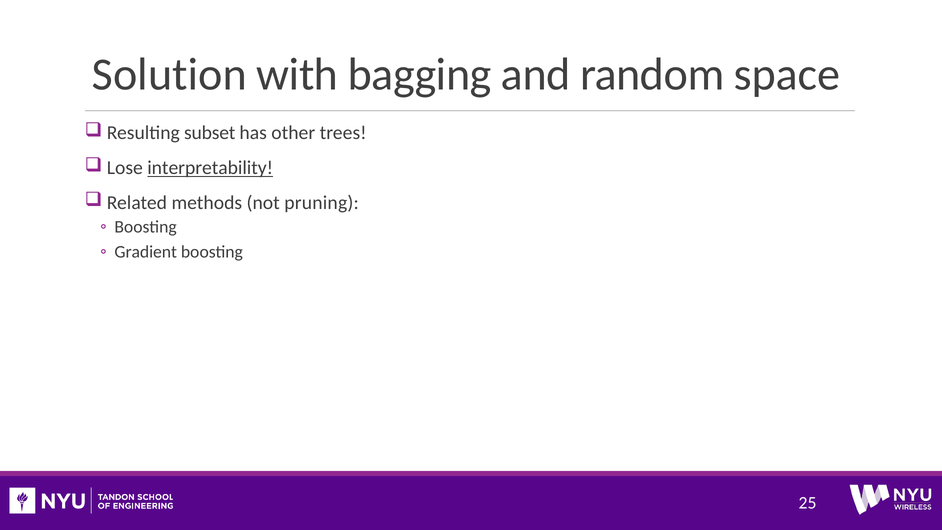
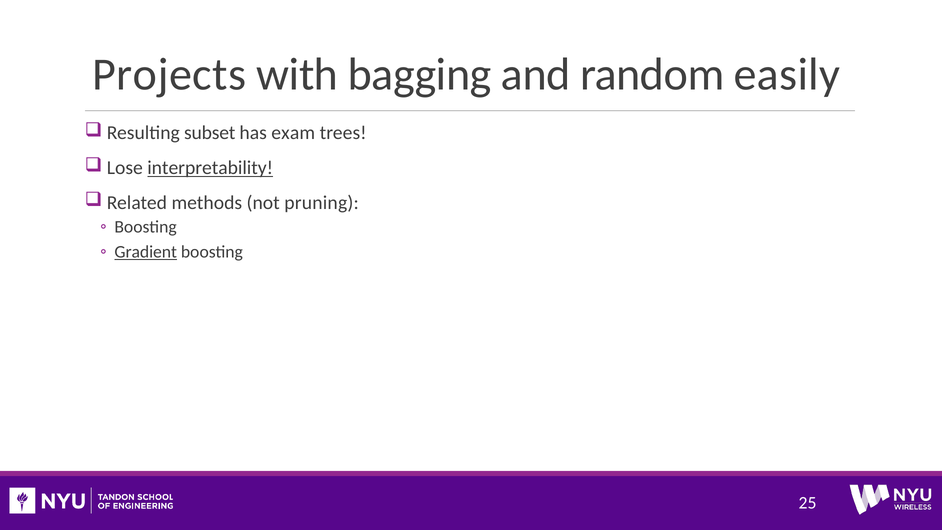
Solution: Solution -> Projects (169, 74)
space: space -> easily (787, 74)
other: other -> exam (293, 133)
Gradient underline: none -> present (146, 252)
